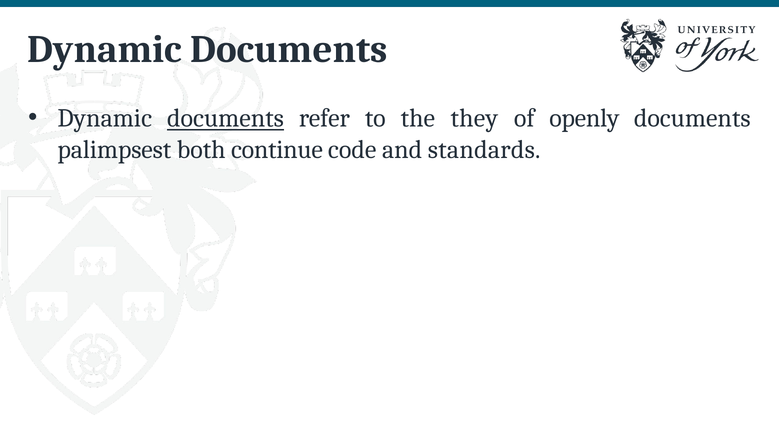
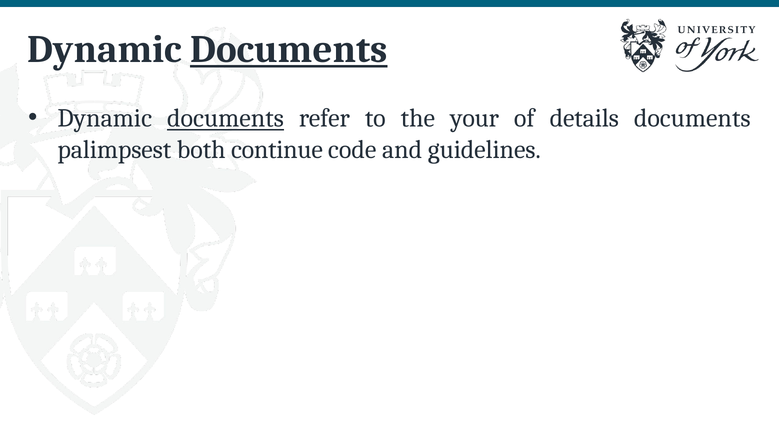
Documents underline: none -> present (289, 50)
they: they -> your (475, 118)
openly: openly -> details (584, 118)
standards: standards -> guidelines (484, 149)
